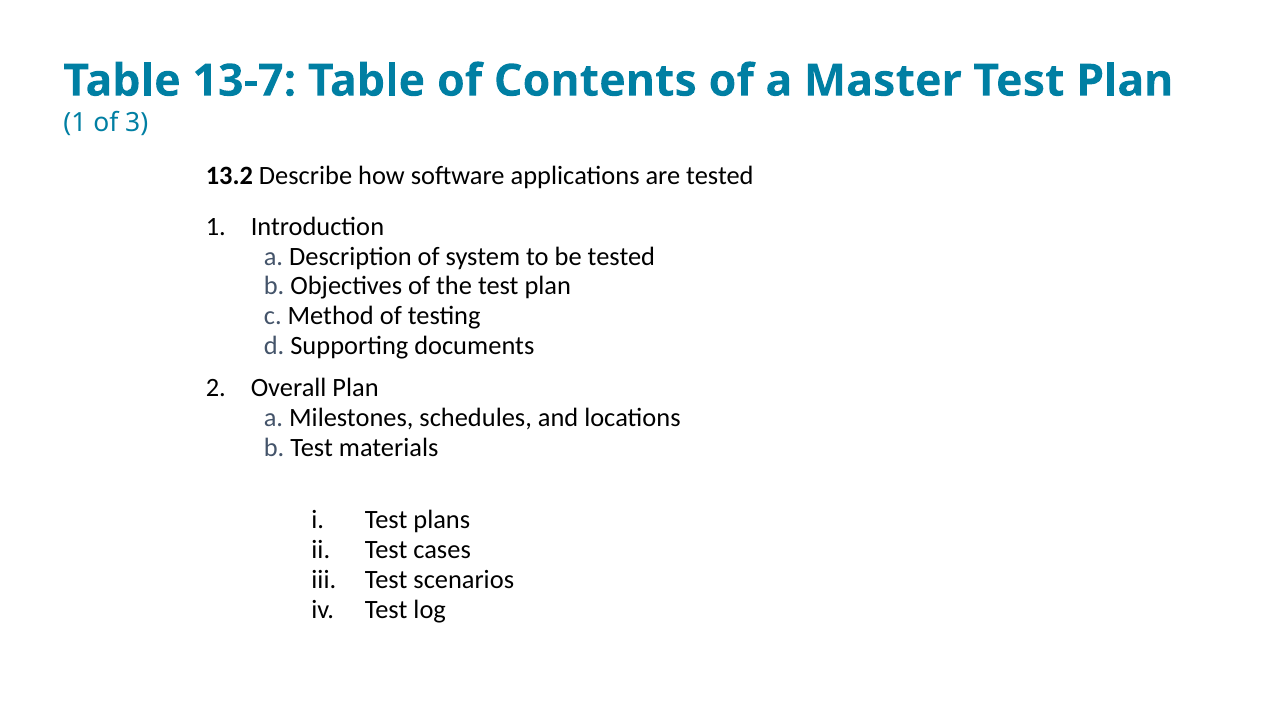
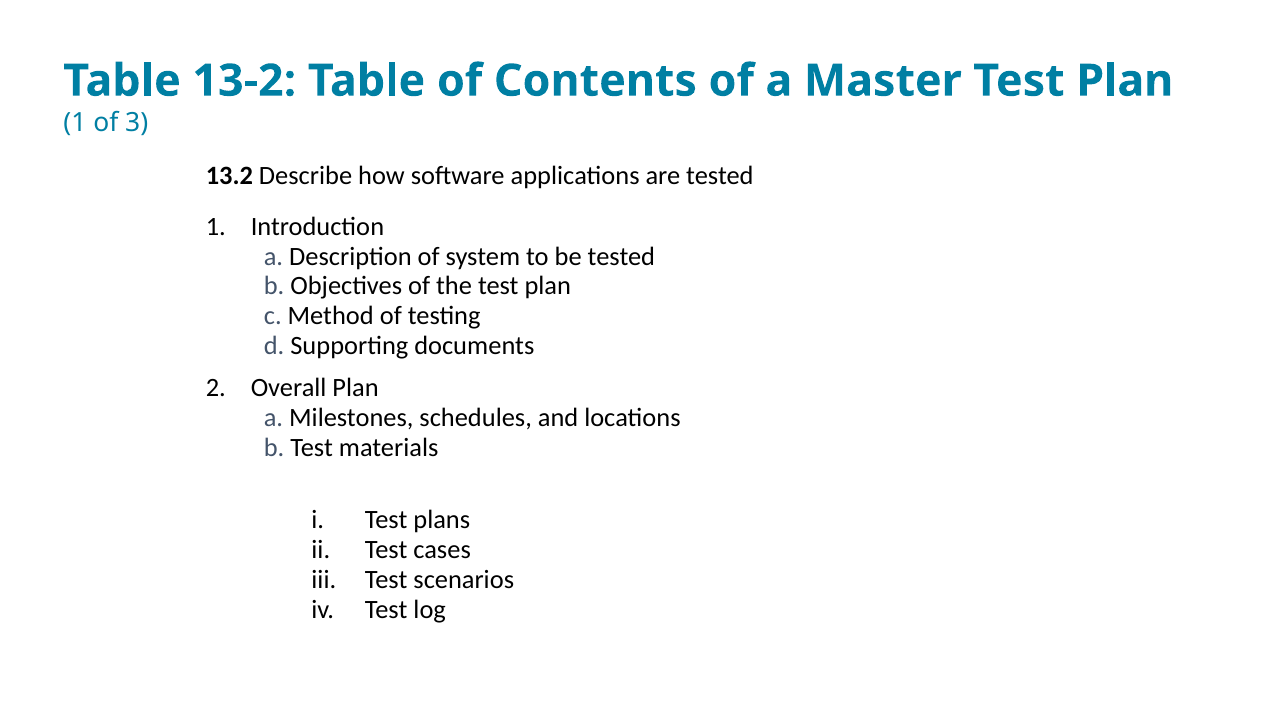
13-7: 13-7 -> 13-2 (244, 81)
